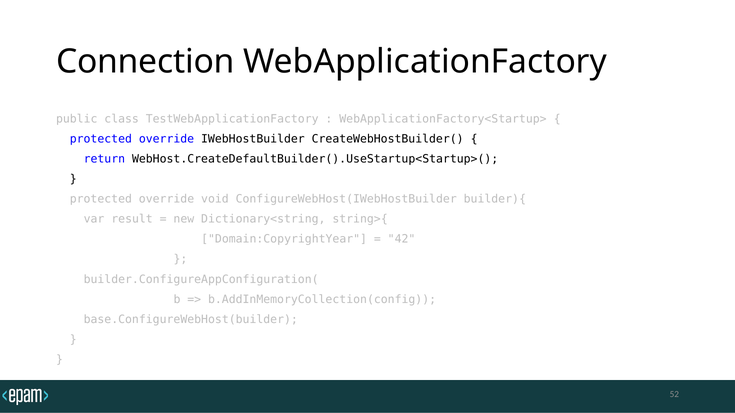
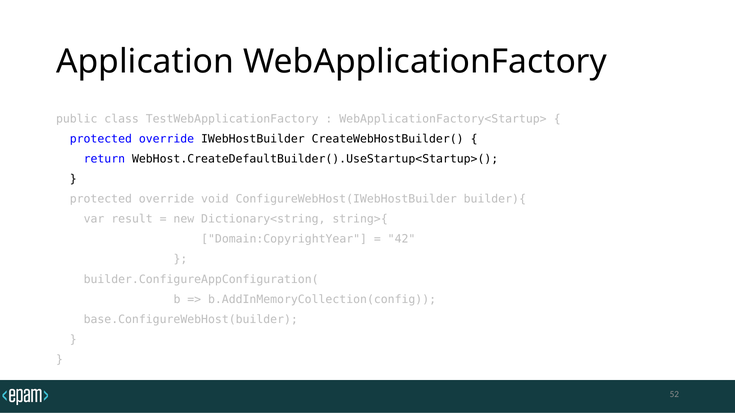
Connection: Connection -> Application (145, 62)
